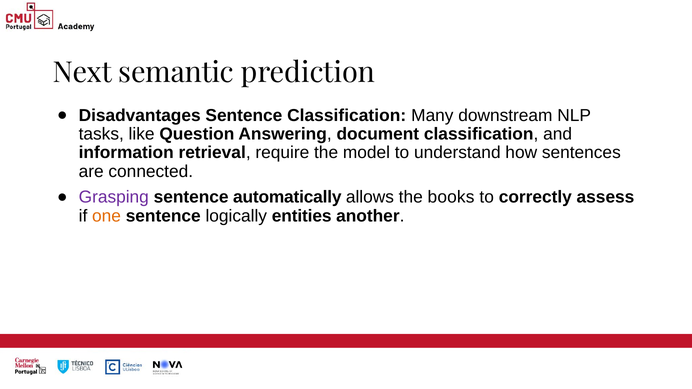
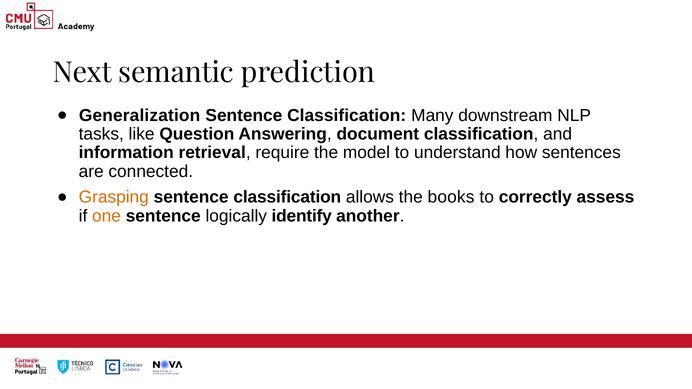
Disadvantages: Disadvantages -> Generalization (140, 115)
Grasping colour: purple -> orange (114, 197)
automatically: automatically -> classification (287, 197)
entities: entities -> identify (302, 216)
